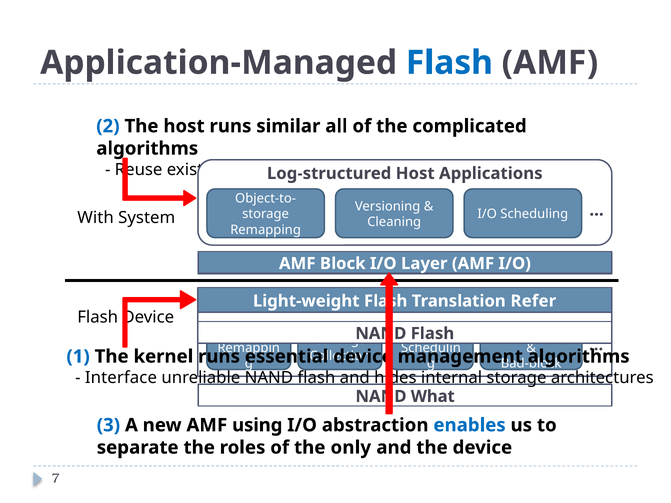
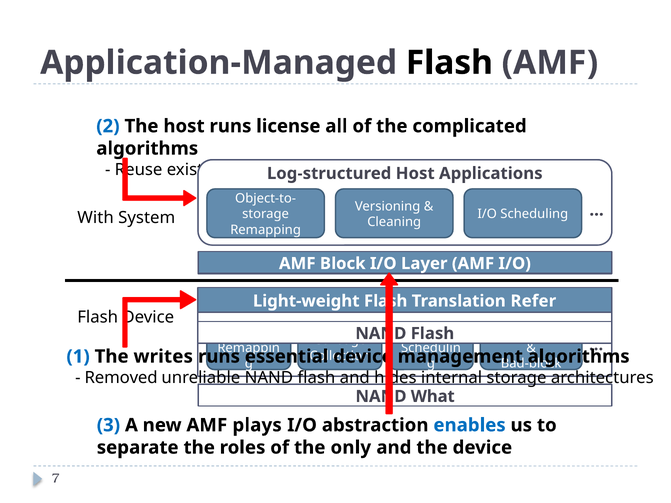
Flash colour: blue -> black (449, 63)
similar: similar -> license (288, 126)
kernel: kernel -> writes (163, 357)
Interface: Interface -> Removed (121, 378)
using: using -> plays (257, 425)
